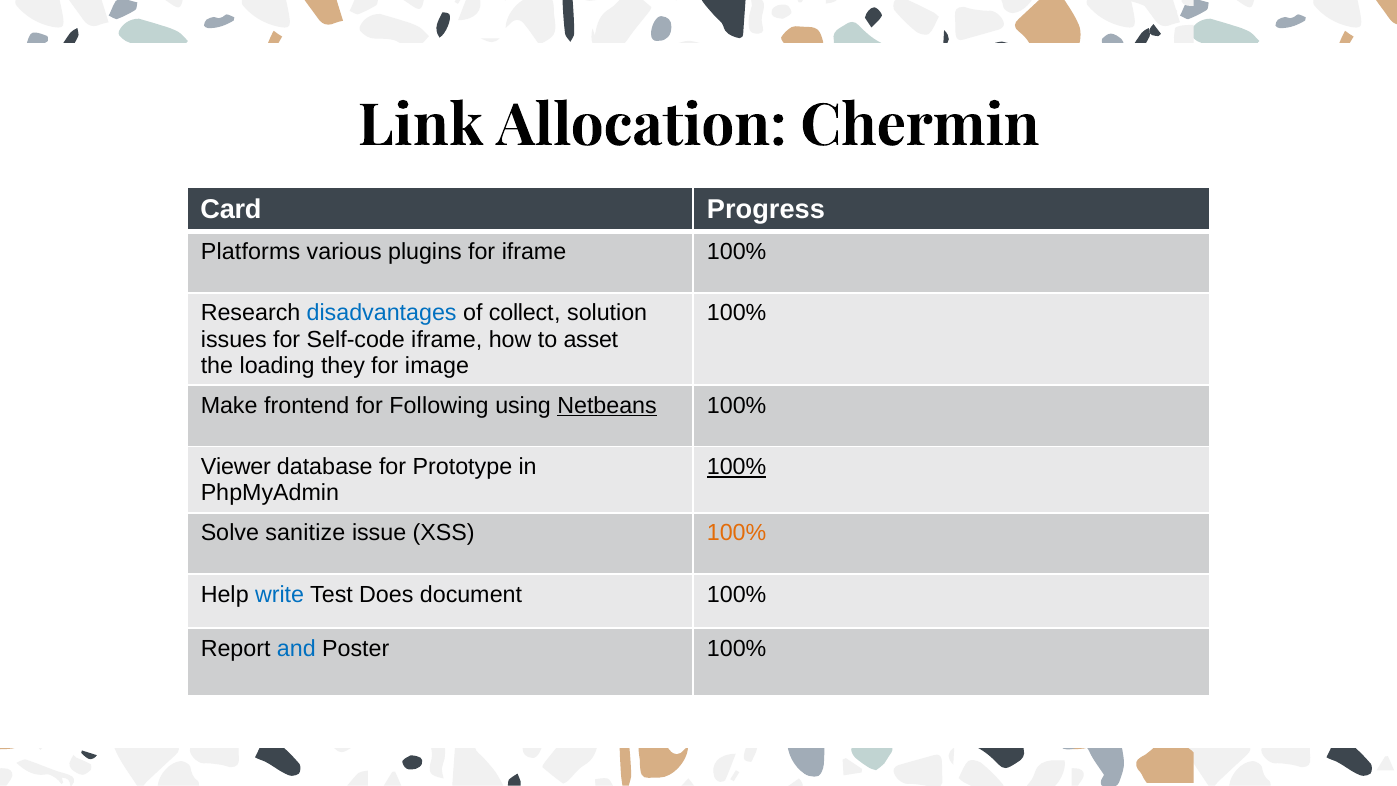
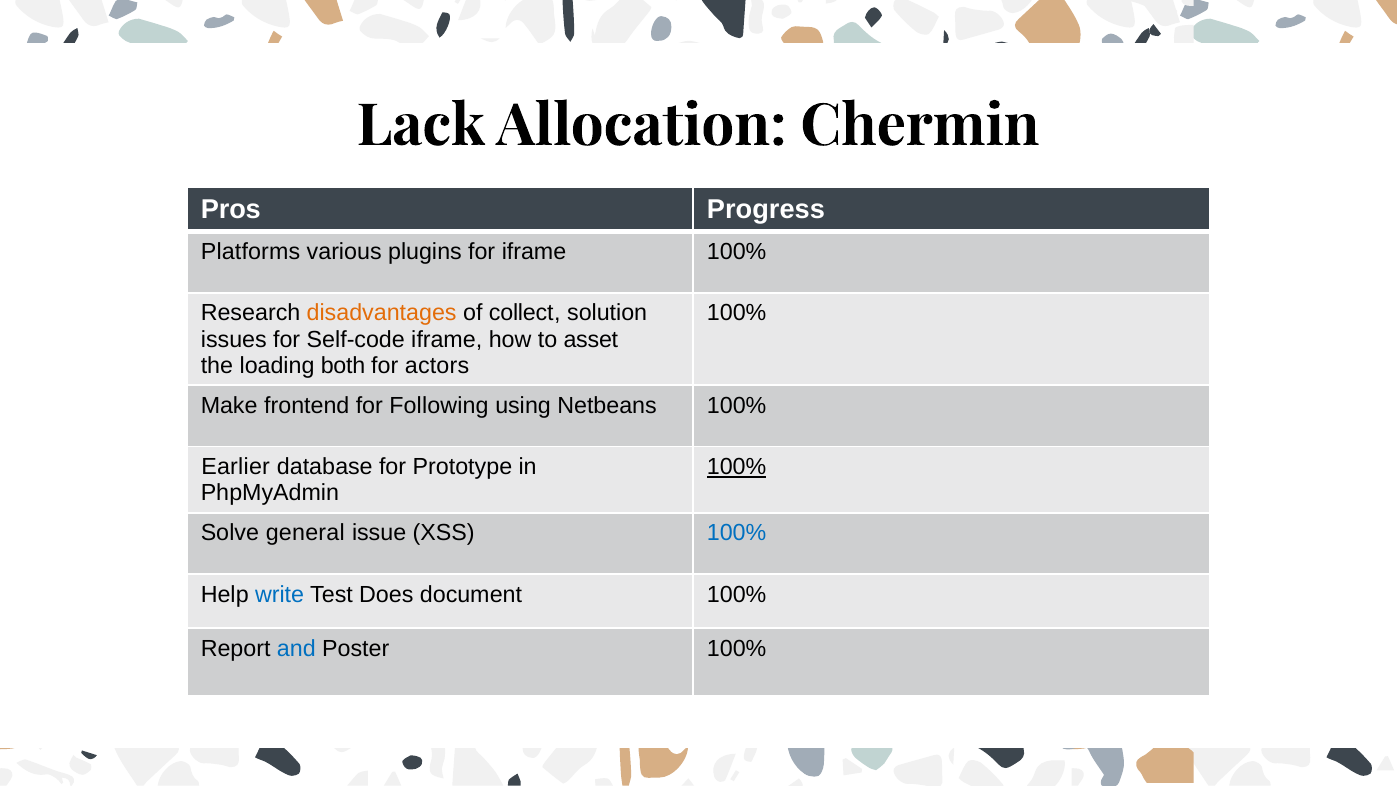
Link: Link -> Lack (421, 126)
Card: Card -> Pros (231, 209)
disadvantages colour: blue -> orange (382, 313)
they: they -> both (343, 365)
image: image -> actors (437, 365)
Netbeans underline: present -> none (607, 405)
Viewer: Viewer -> Earlier (236, 467)
sanitize: sanitize -> general (305, 533)
100% colour: orange -> blue (737, 533)
